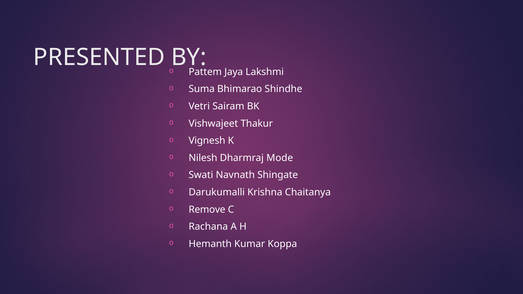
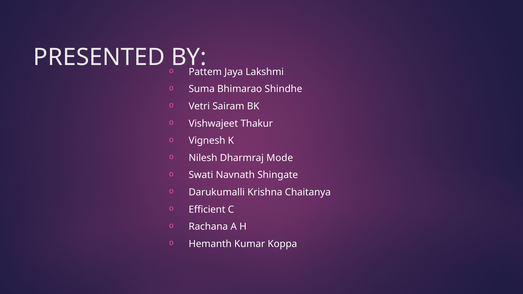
Remove: Remove -> Efficient (207, 210)
